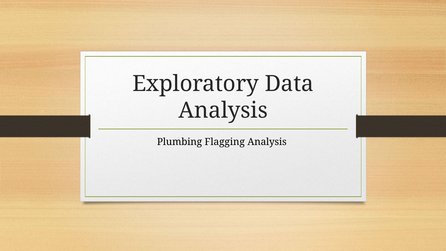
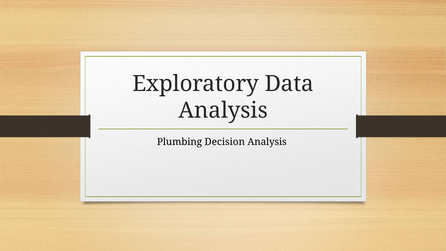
Flagging: Flagging -> Decision (225, 142)
